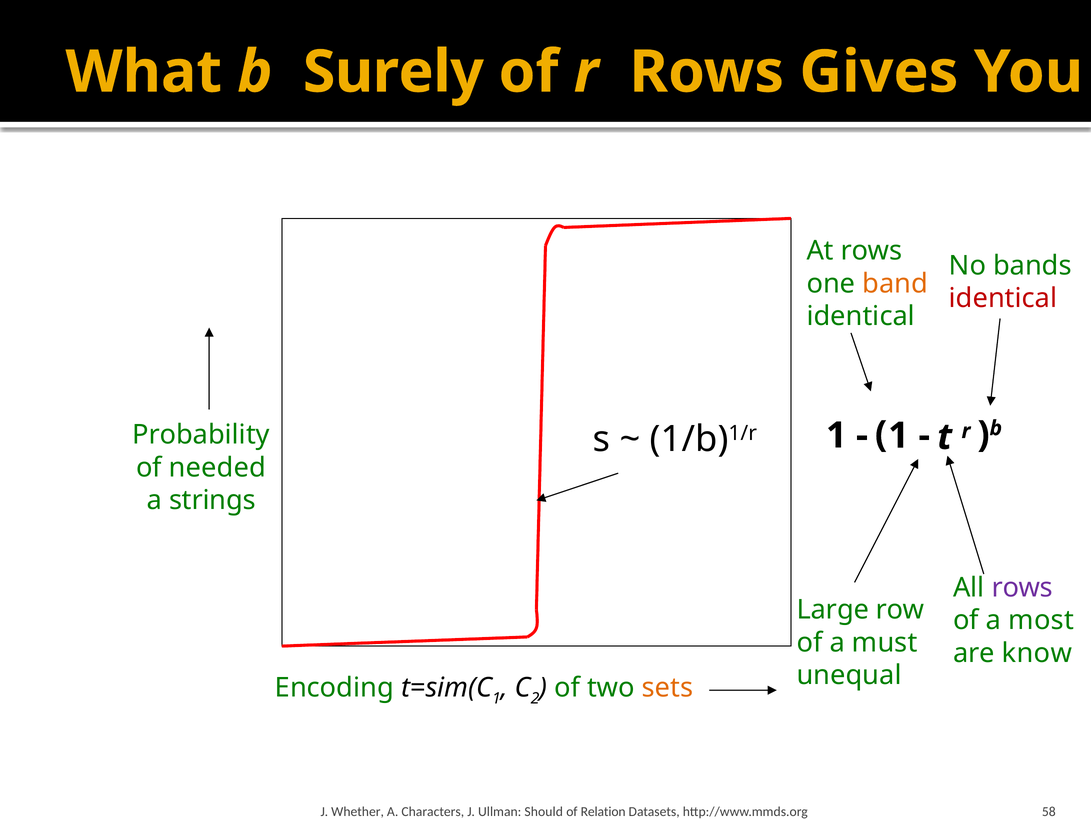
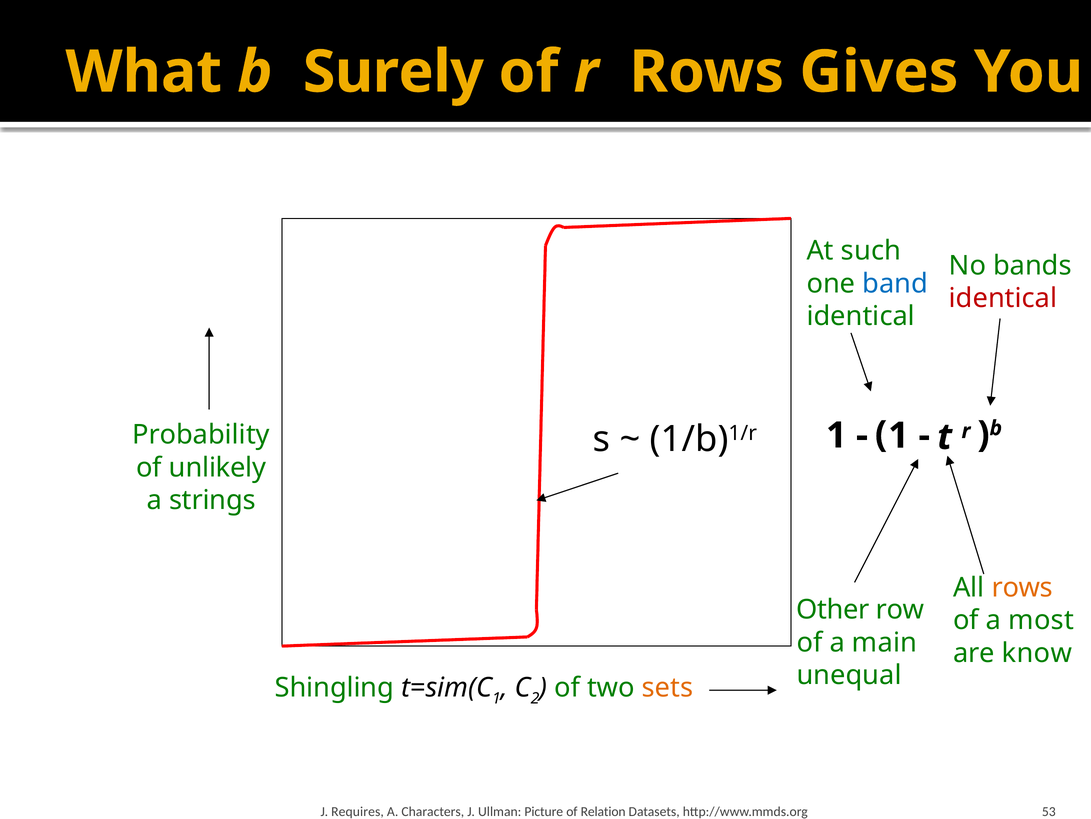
At rows: rows -> such (871, 251)
band colour: orange -> blue (895, 283)
needed: needed -> unlikely (218, 467)
rows colour: purple -> orange (1022, 587)
Large: Large -> Other (833, 609)
must: must -> main (885, 642)
Encoding: Encoding -> Shingling (334, 687)
Whether: Whether -> Requires (358, 811)
Should: Should -> Picture (544, 811)
58: 58 -> 53 (1049, 811)
